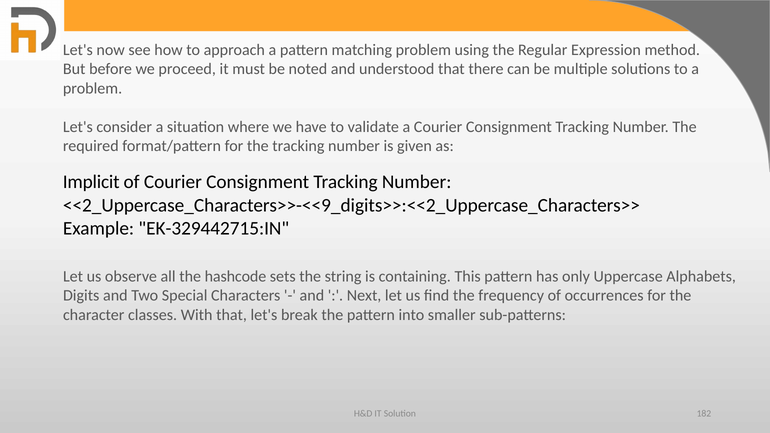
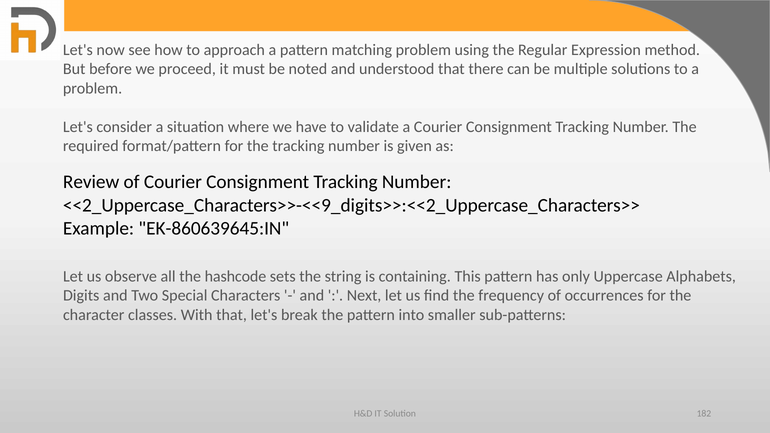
Implicit: Implicit -> Review (91, 182)
EK-329442715:IN: EK-329442715:IN -> EK-860639645:IN (214, 228)
